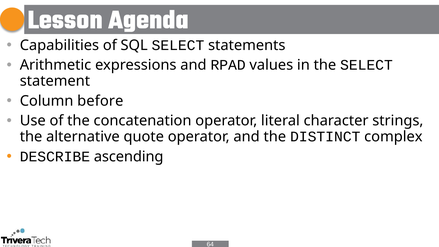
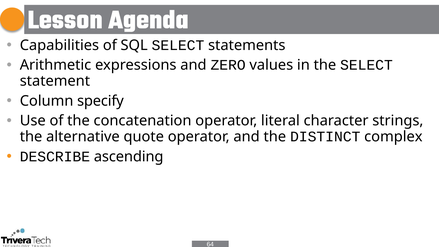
RPAD: RPAD -> ZERO (228, 65)
before: before -> specify (100, 101)
